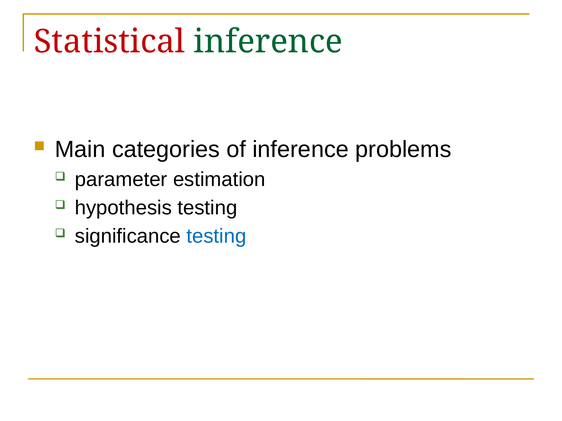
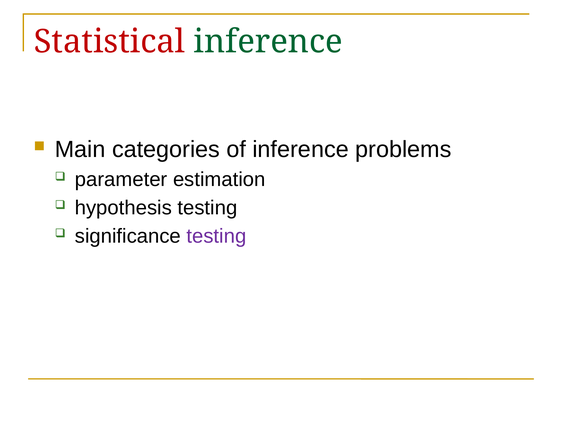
testing colour: blue -> purple (216, 236)
